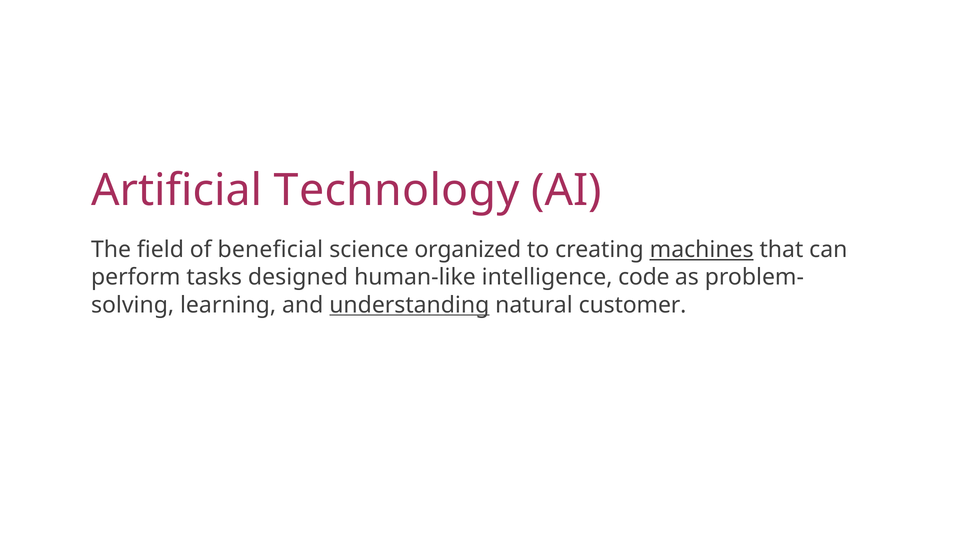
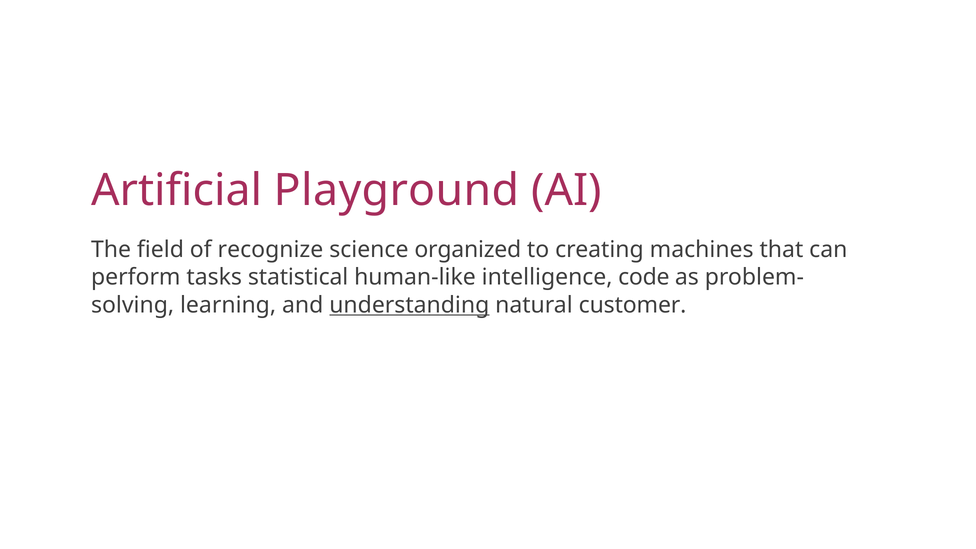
Technology: Technology -> Playground (397, 191)
beneficial: beneficial -> recognize (270, 250)
machines underline: present -> none (702, 250)
designed: designed -> statistical (298, 277)
